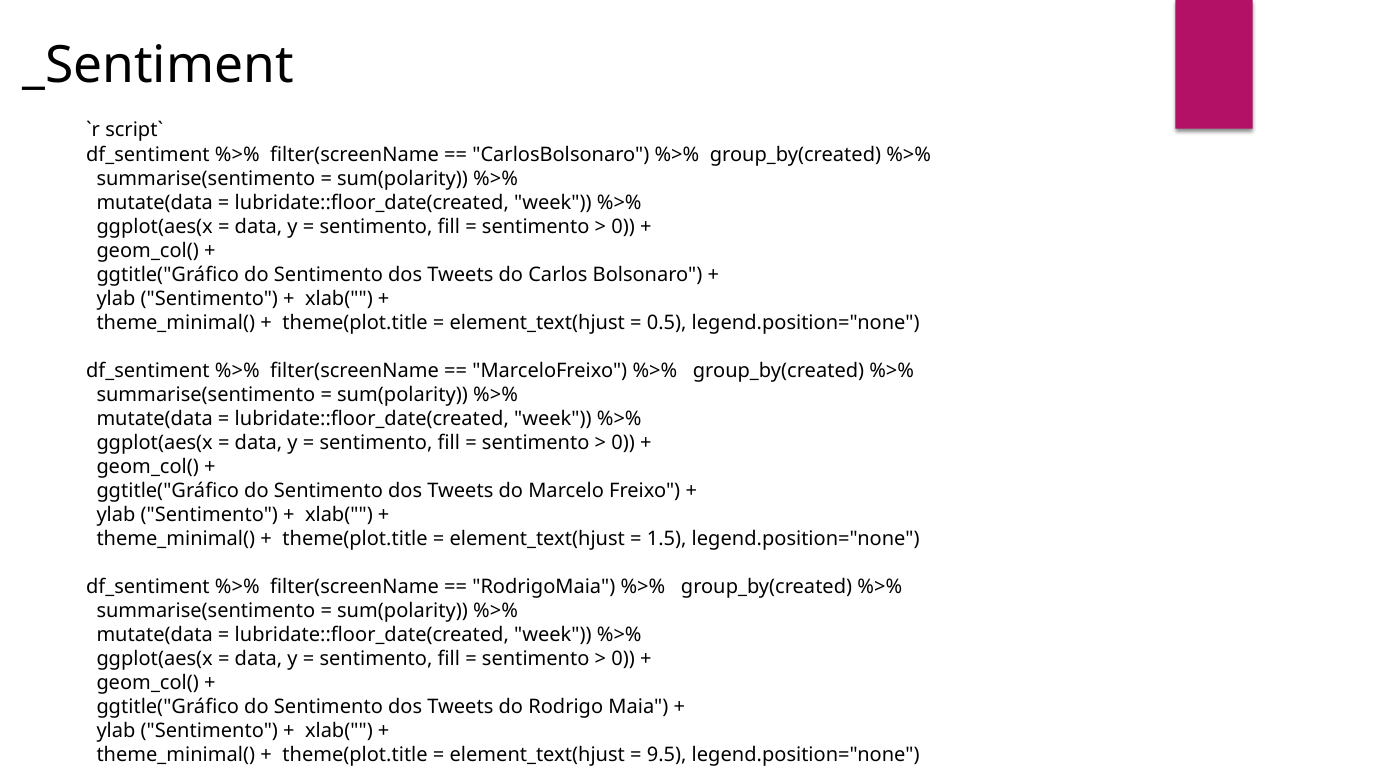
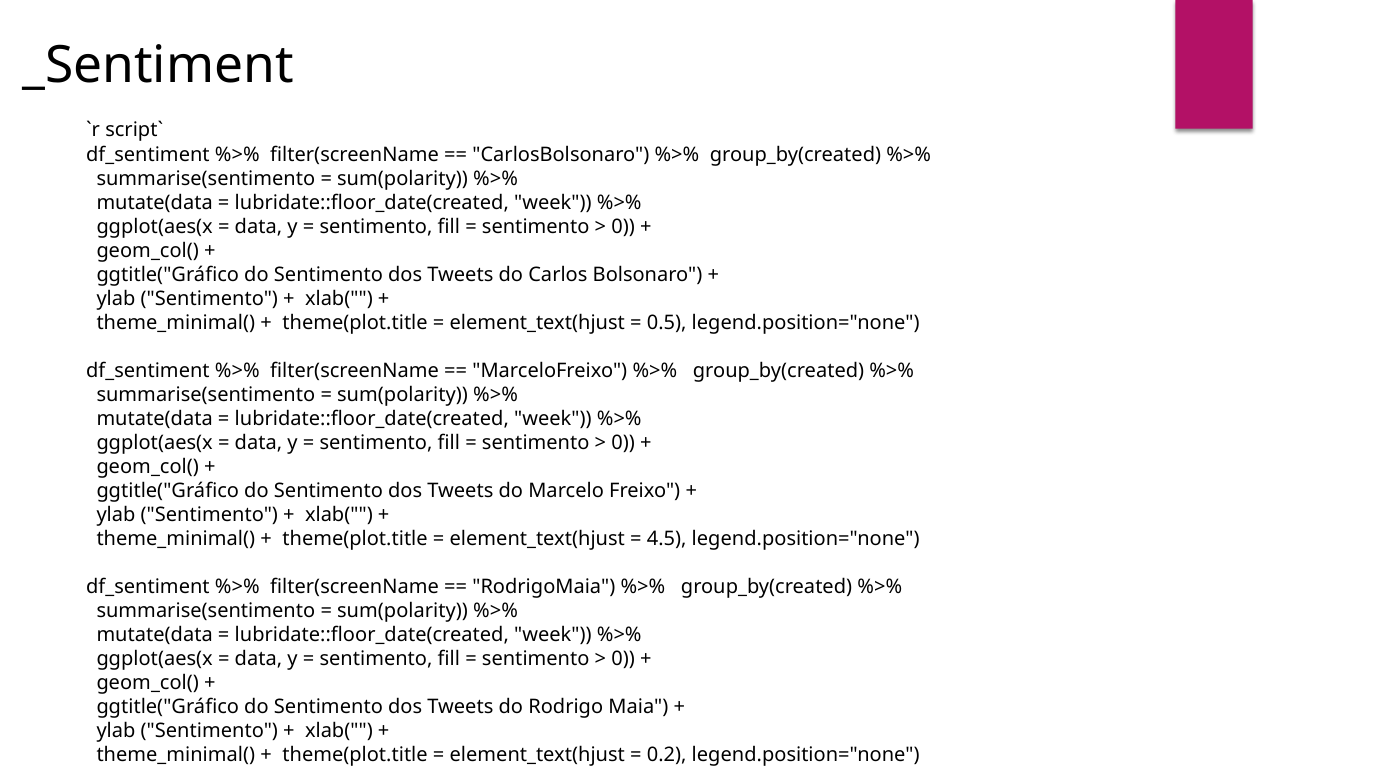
1.5: 1.5 -> 4.5 (667, 539)
9.5: 9.5 -> 0.2 (667, 755)
